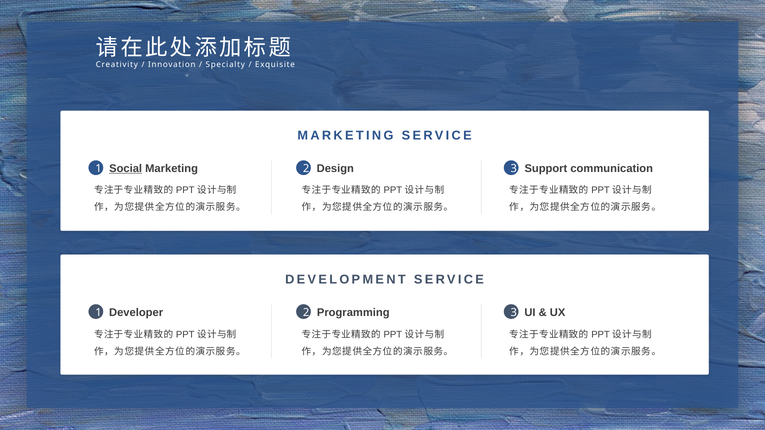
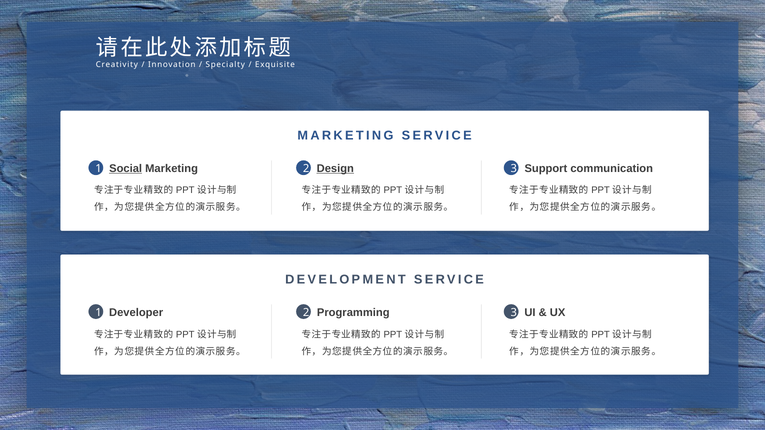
Design underline: none -> present (335, 169)
